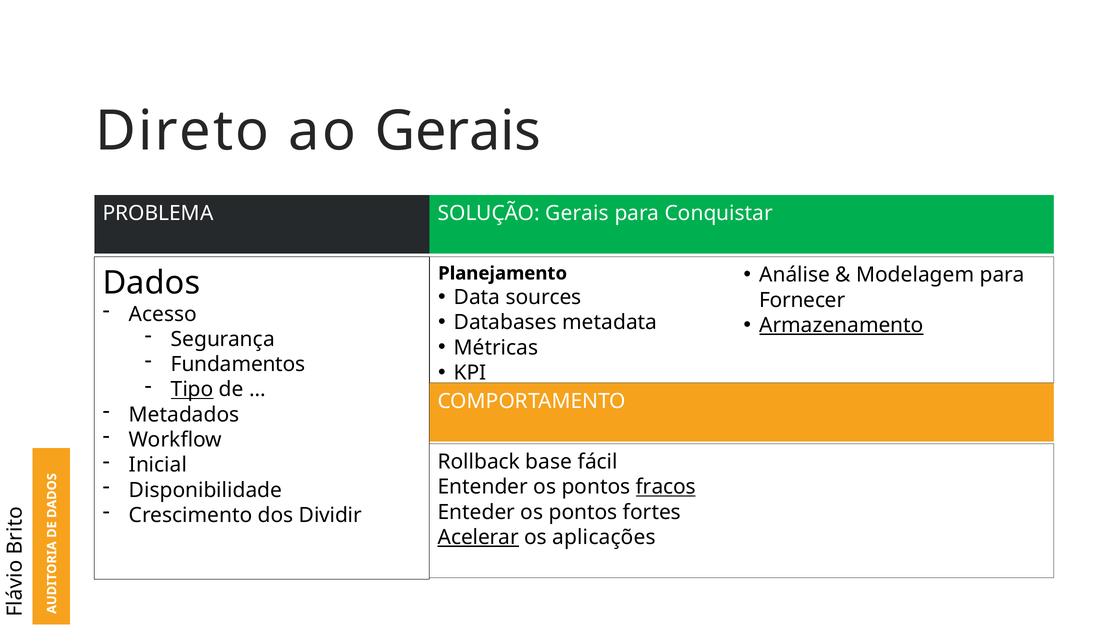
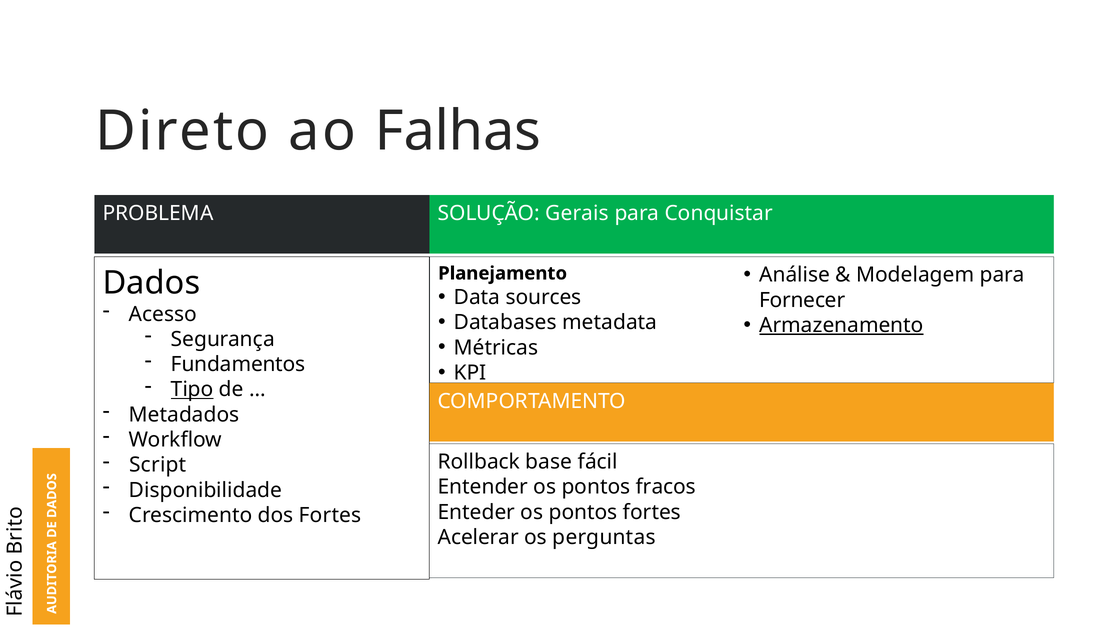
ao Gerais: Gerais -> Falhas (458, 131)
Inicial: Inicial -> Script (158, 465)
fracos underline: present -> none (666, 487)
dos Dividir: Dividir -> Fortes (330, 516)
Acelerar underline: present -> none (478, 538)
aplicações: aplicações -> perguntas (604, 538)
